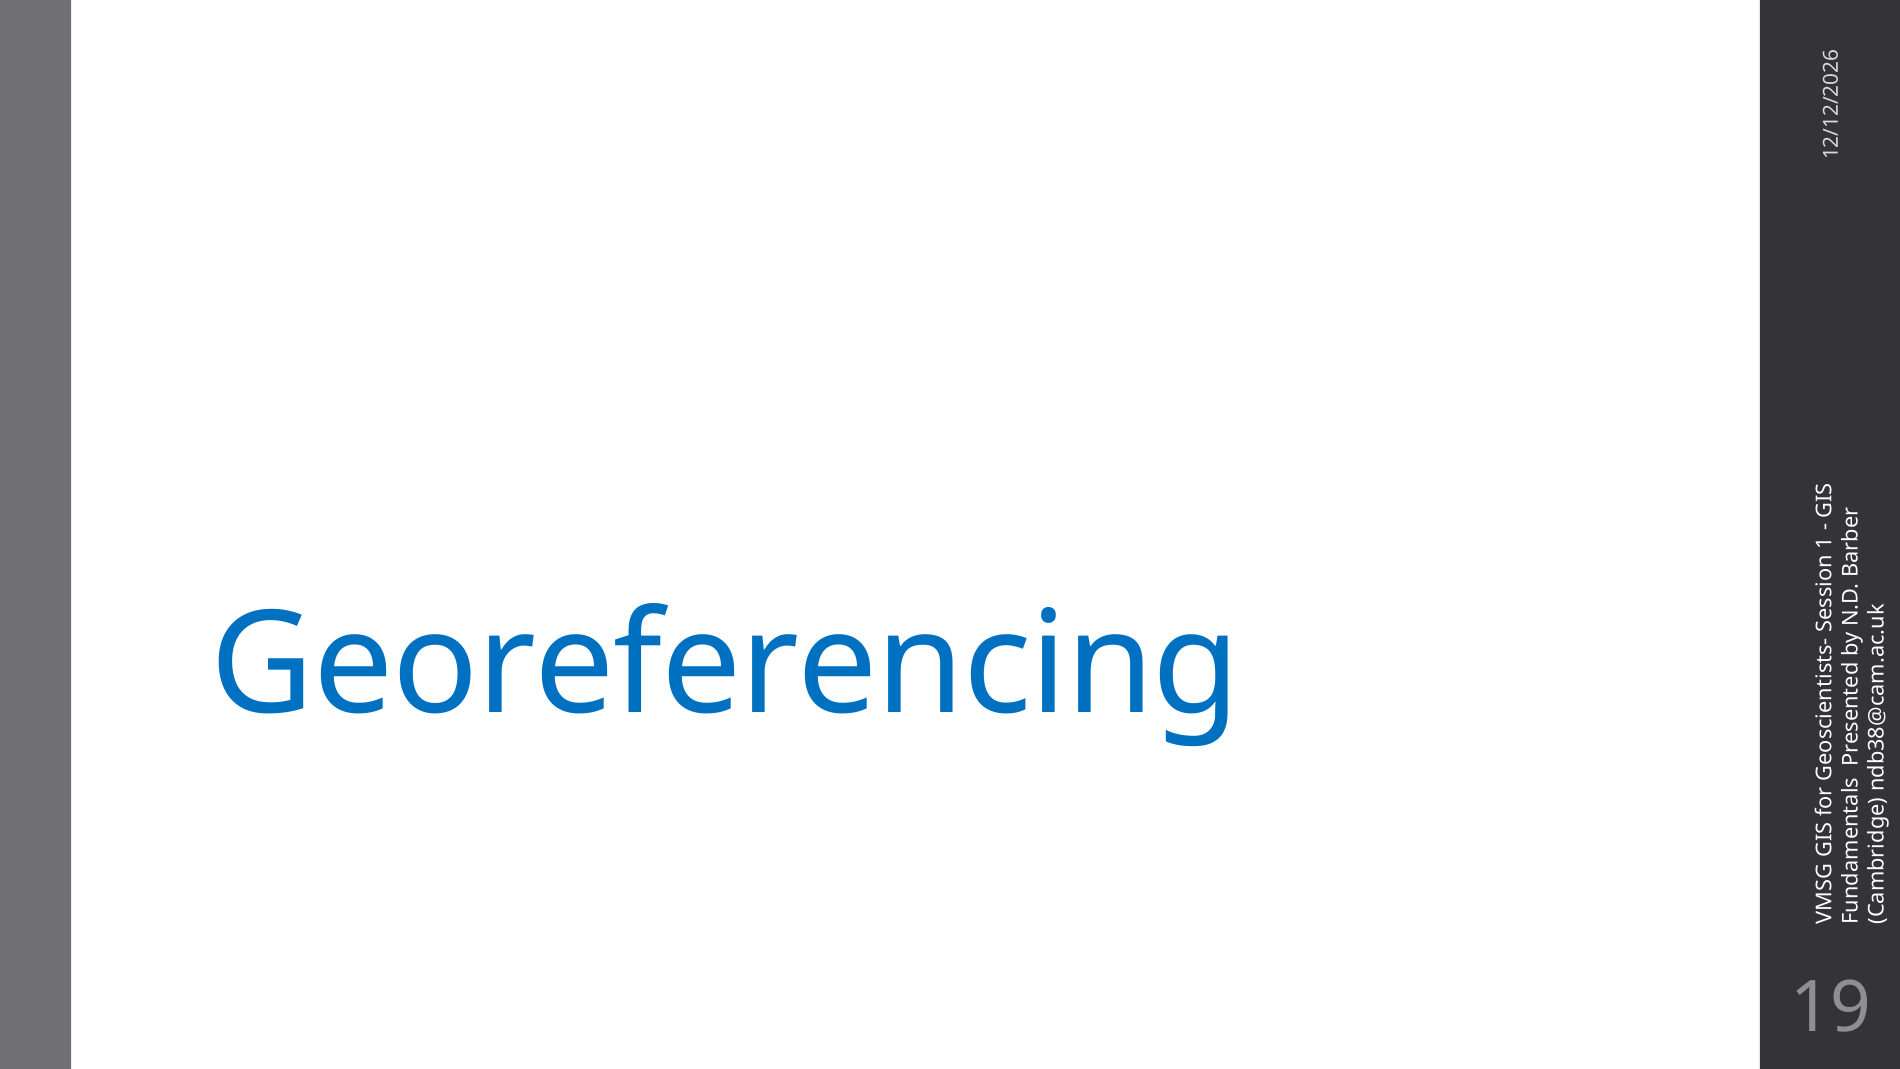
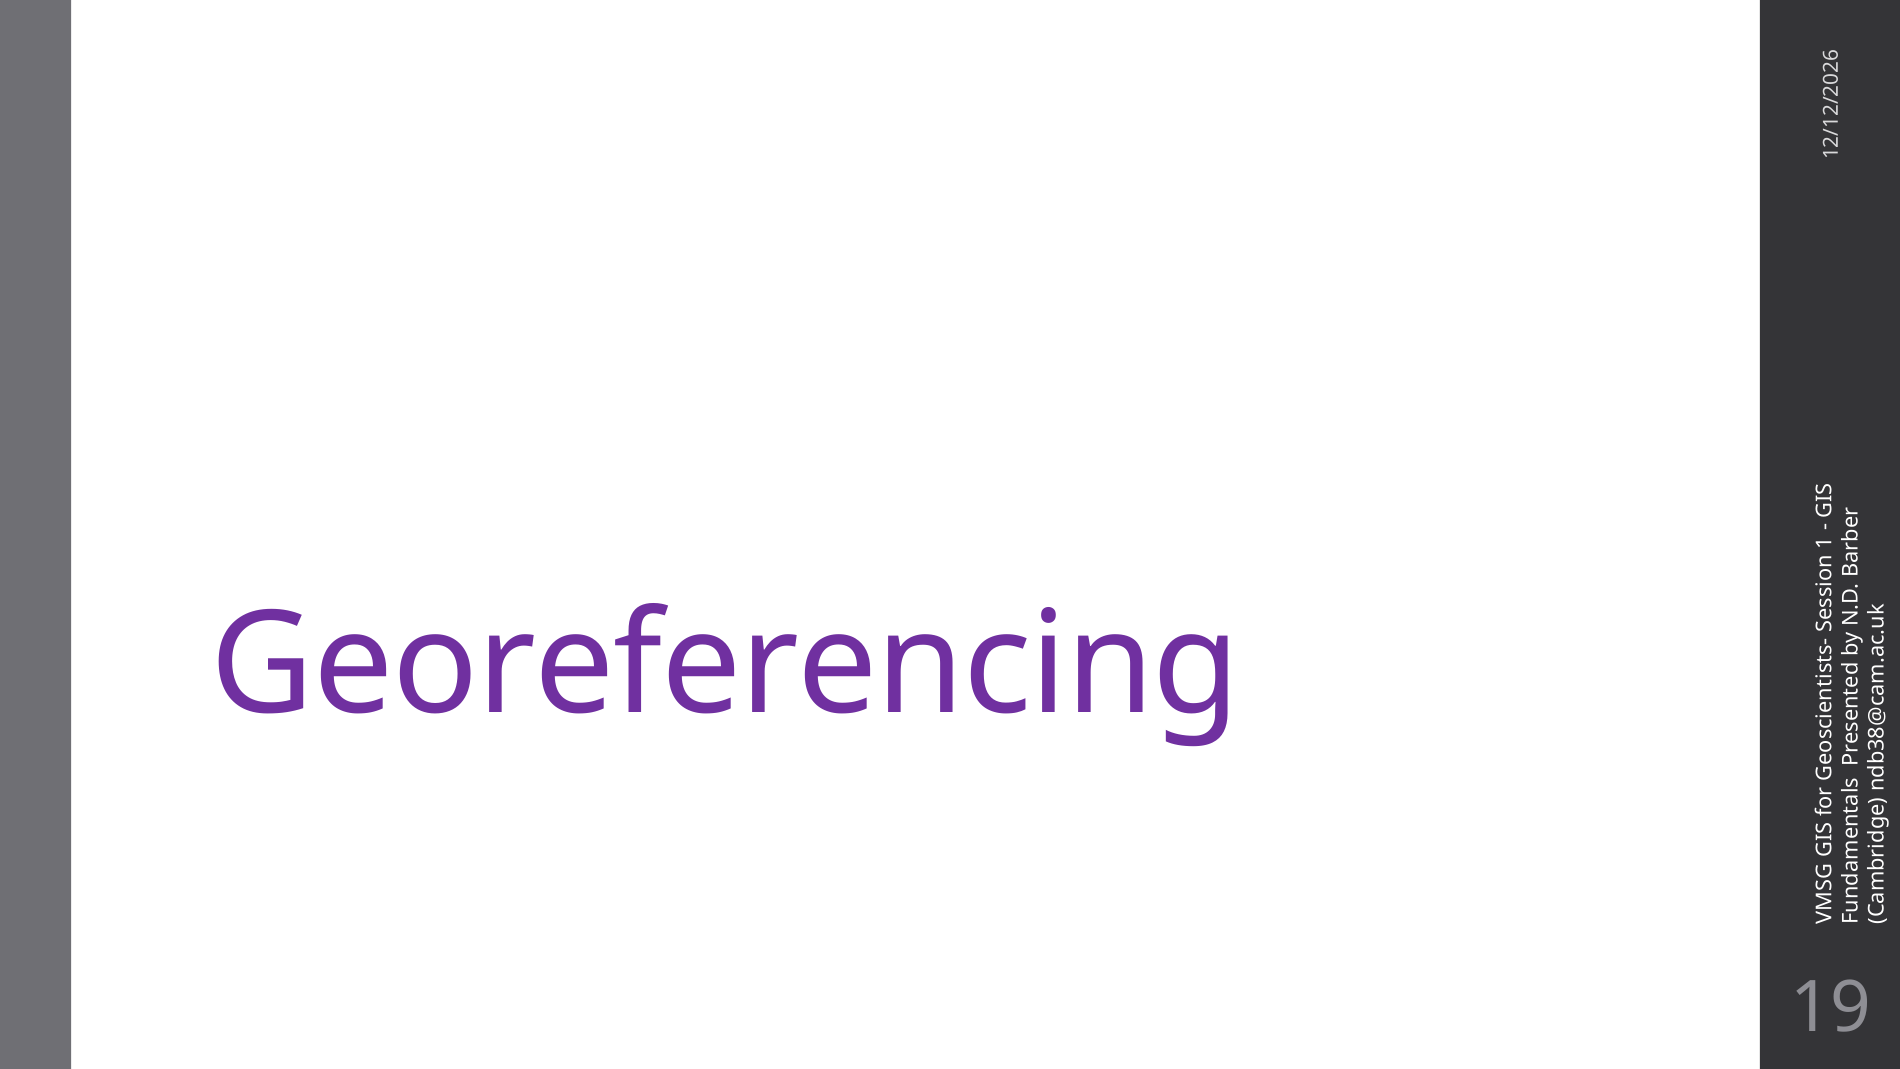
Georeferencing colour: blue -> purple (726, 665)
